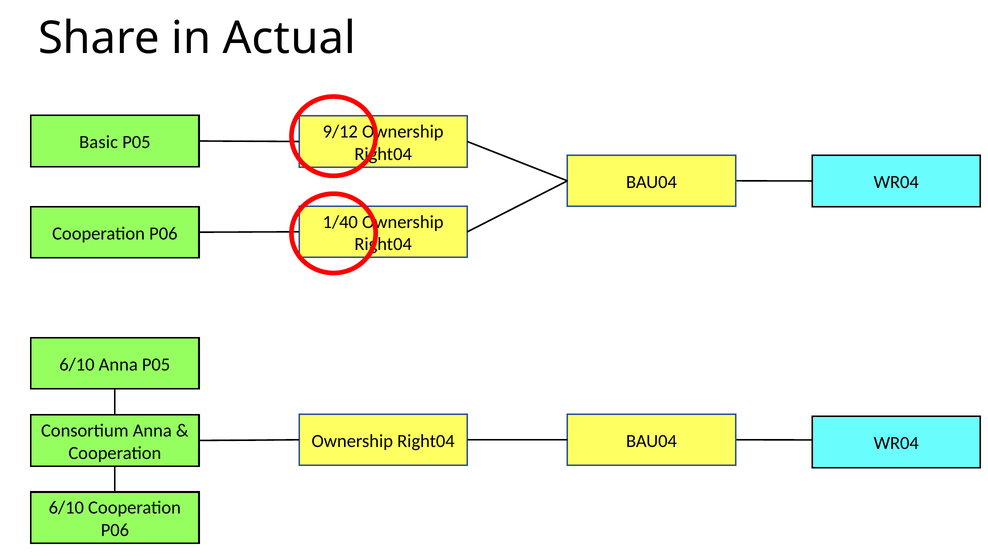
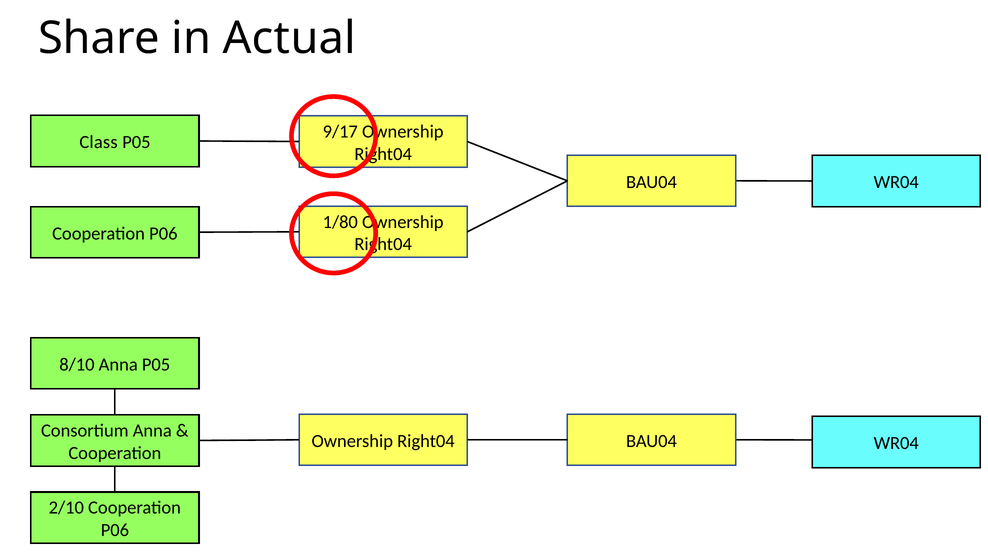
9/12: 9/12 -> 9/17 (340, 132)
Basic: Basic -> Class (99, 142)
1/40: 1/40 -> 1/80 (340, 222)
6/10: 6/10 -> 8/10 (77, 364)
6/10: 6/10 -> 2/10 (66, 508)
